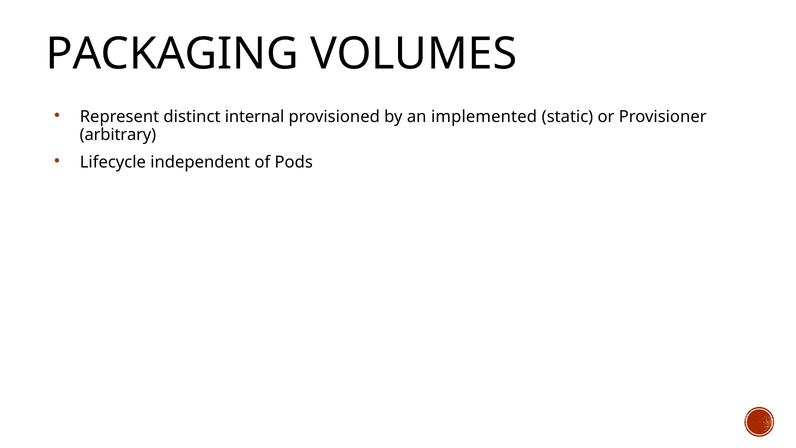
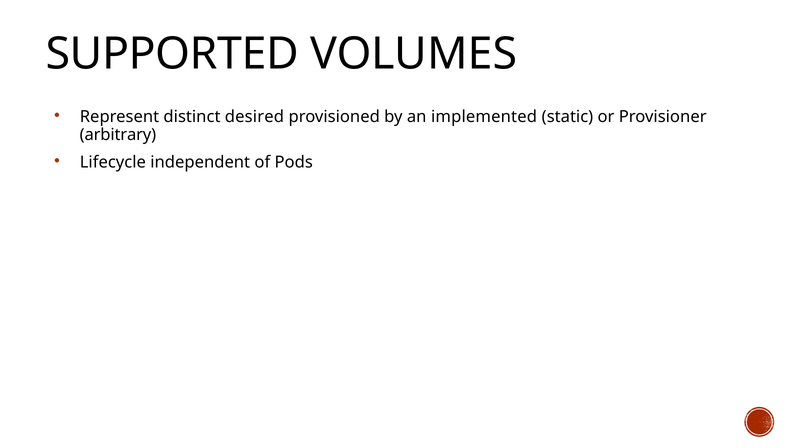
PACKAGING: PACKAGING -> SUPPORTED (172, 54)
internal: internal -> desired (254, 117)
